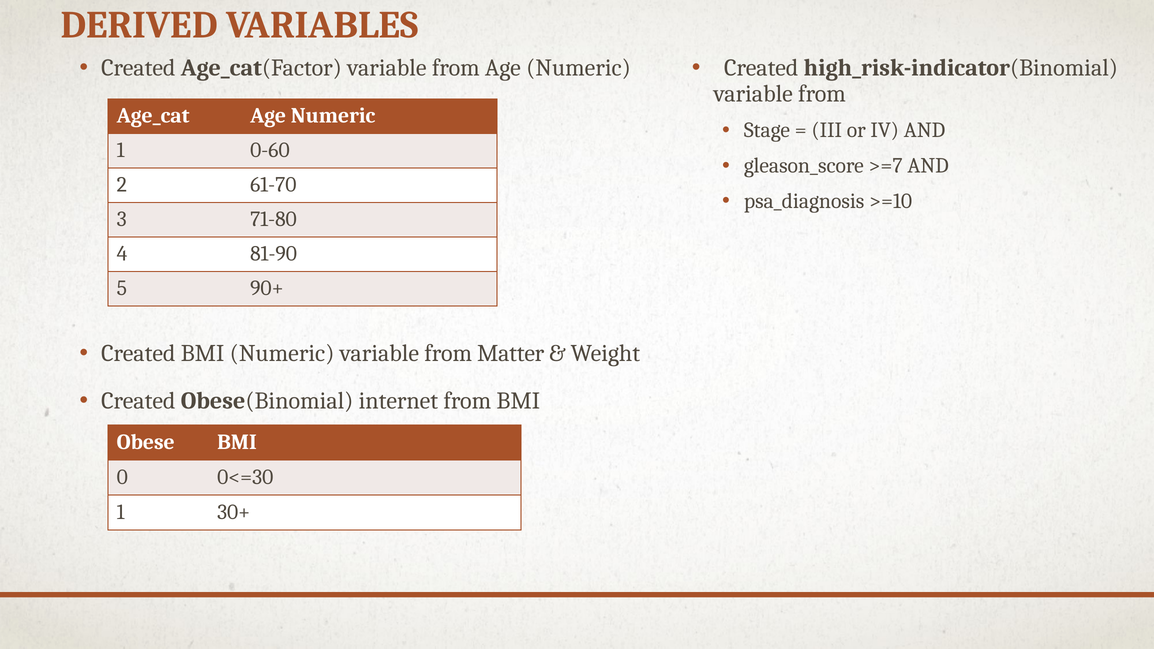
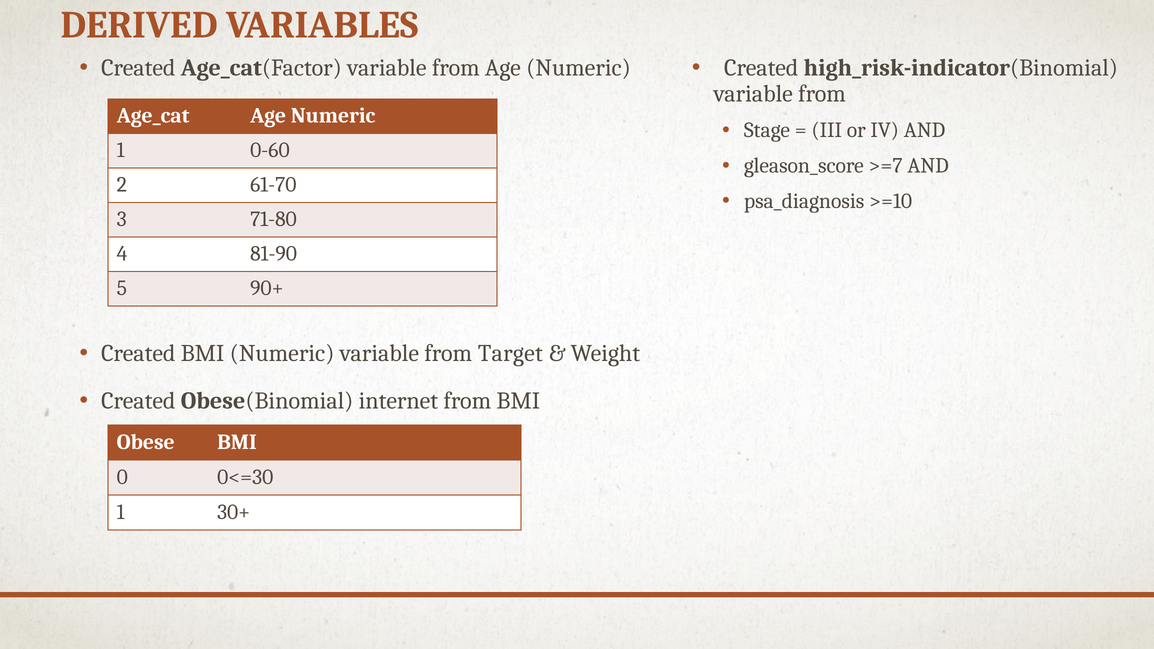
Matter: Matter -> Target (510, 353)
